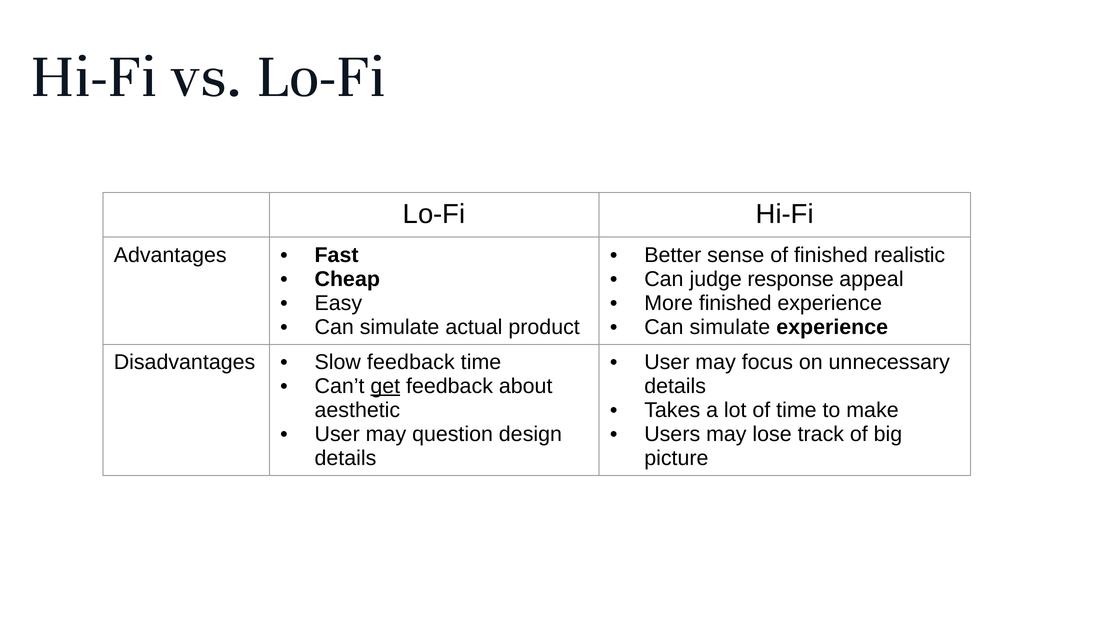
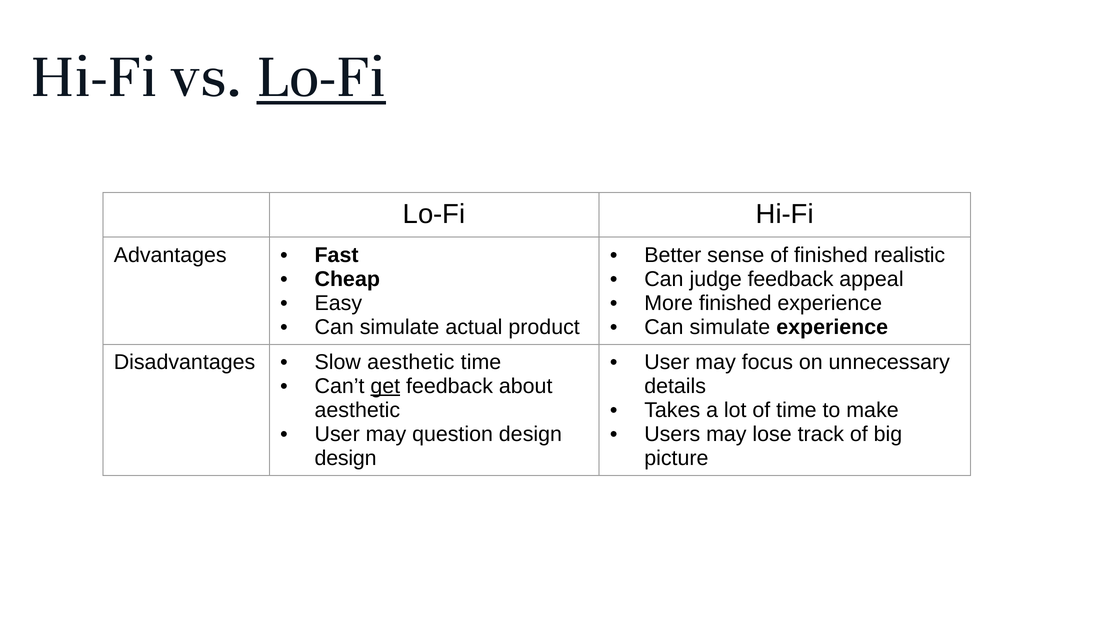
Lo-Fi underline: none -> present (321, 75)
judge response: response -> feedback (791, 279)
Slow feedback: feedback -> aesthetic (411, 362)
details: details -> design (346, 458)
